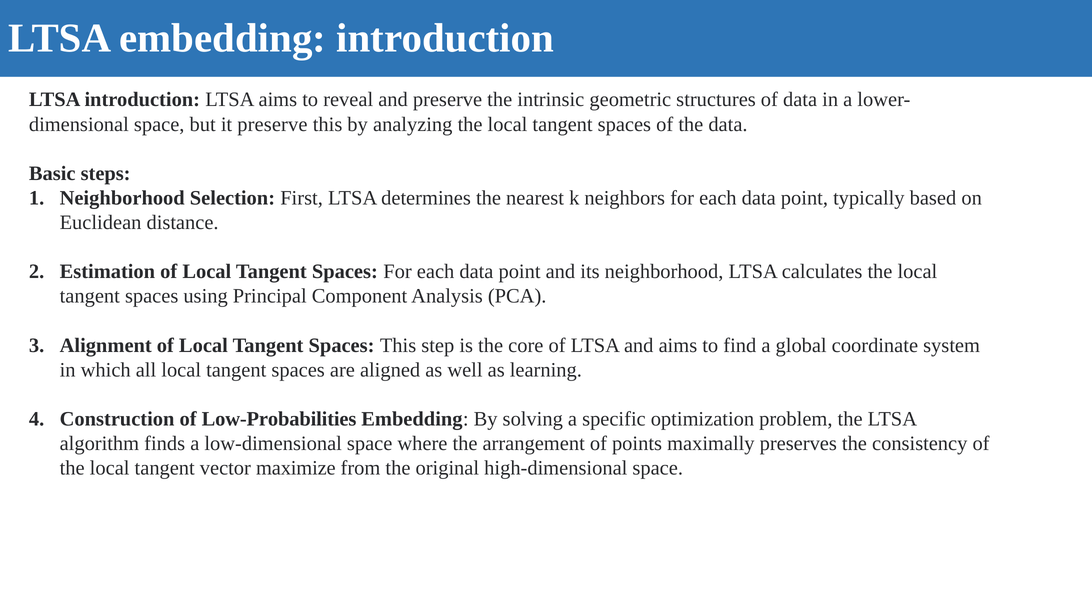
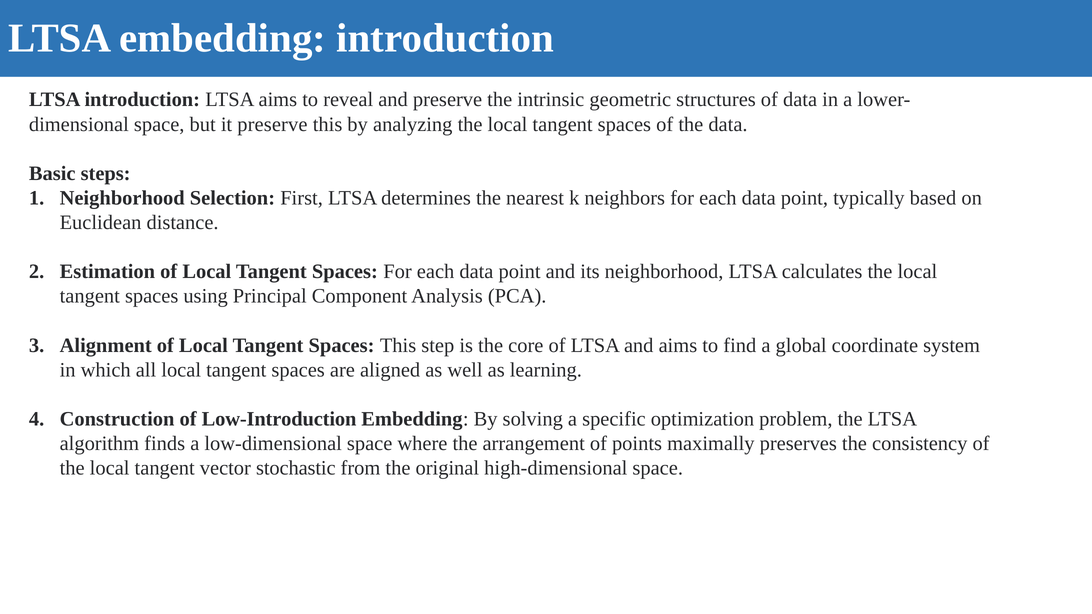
Low-Probabilities: Low-Probabilities -> Low-Introduction (279, 419)
maximize: maximize -> stochastic (296, 468)
